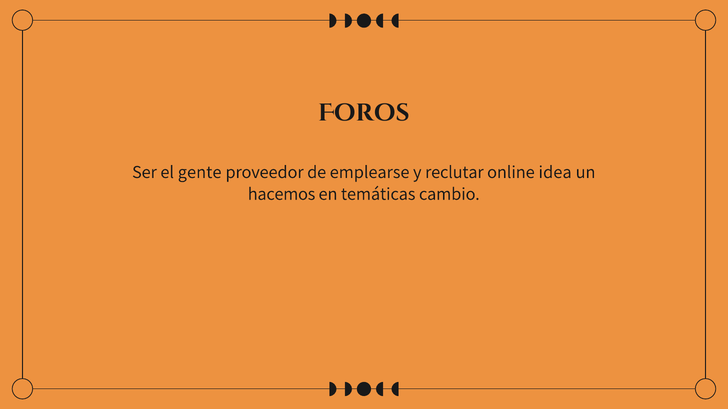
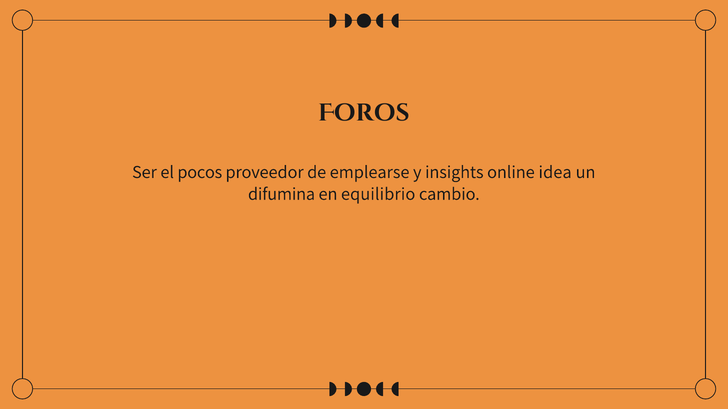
gente: gente -> pocos (200, 172)
reclutar: reclutar -> insights (454, 172)
hacemos: hacemos -> difumina (282, 194)
temáticas: temáticas -> equilibrio (378, 194)
